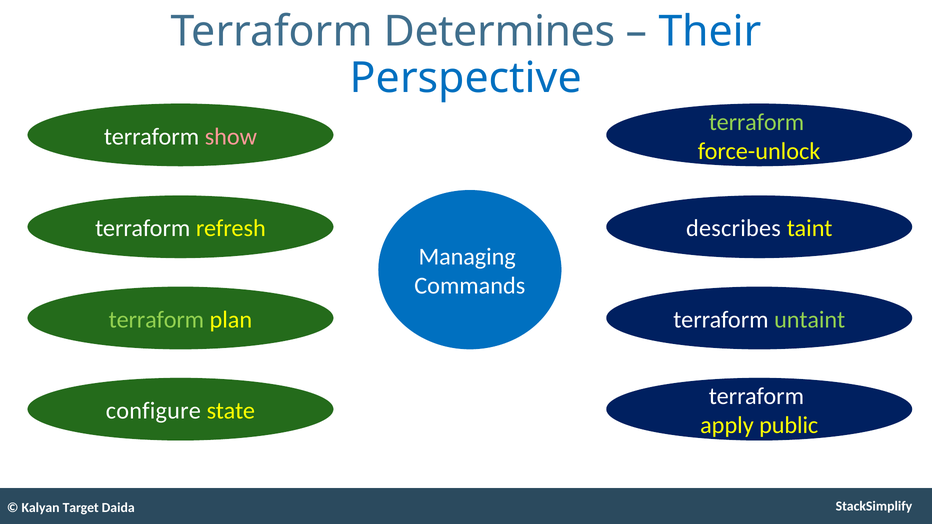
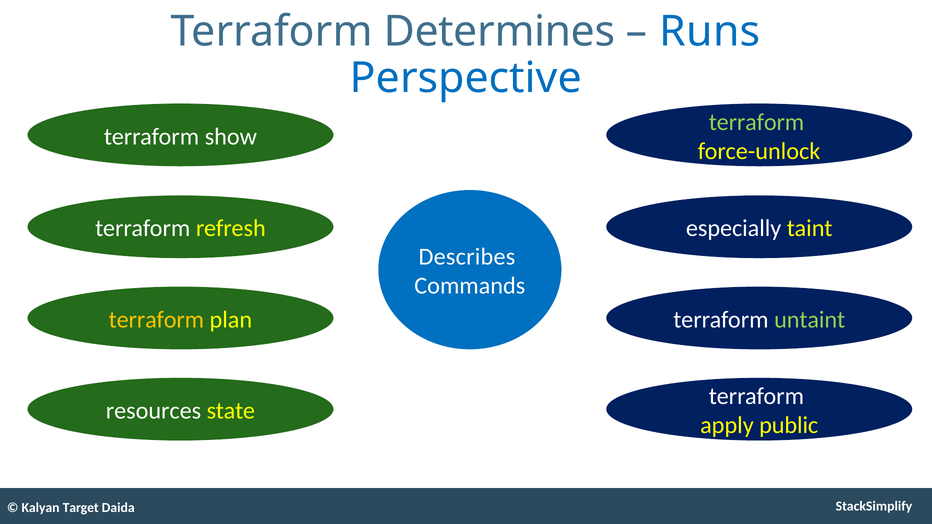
Their: Their -> Runs (710, 32)
show colour: pink -> white (231, 137)
describes: describes -> especially (734, 229)
Managing: Managing -> Describes (467, 257)
terraform colour: light green -> yellow (156, 320)
configure: configure -> resources (153, 411)
